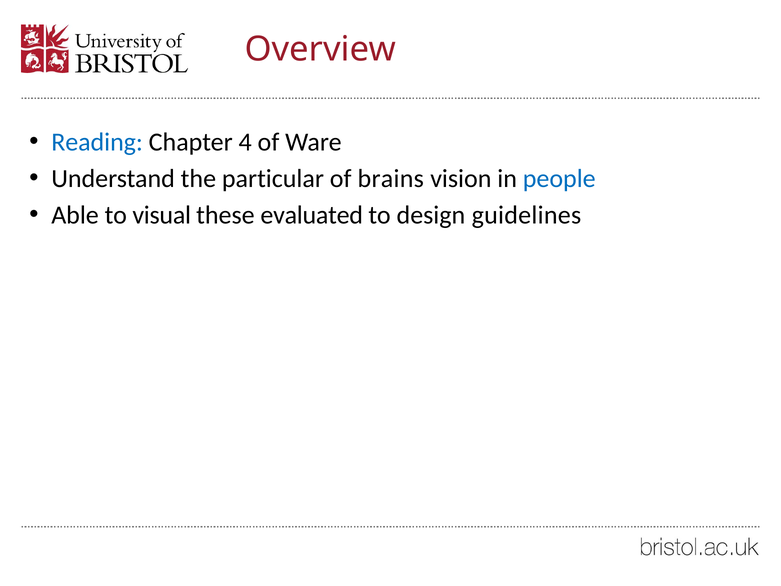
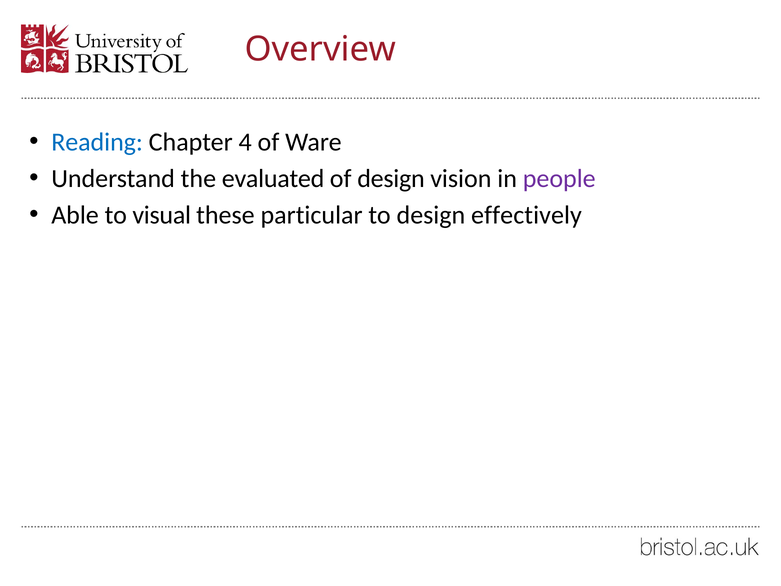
particular: particular -> evaluated (273, 178)
of brains: brains -> design (391, 178)
people colour: blue -> purple (559, 178)
evaluated: evaluated -> particular (312, 215)
guidelines: guidelines -> effectively (526, 215)
